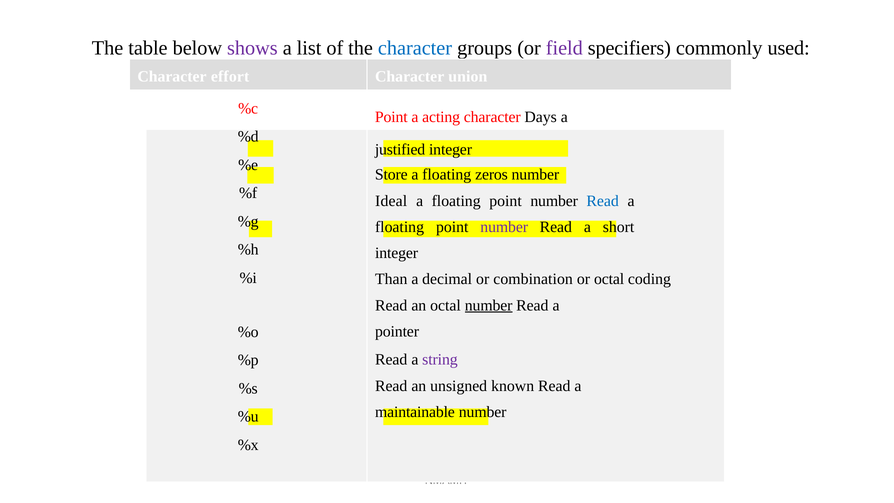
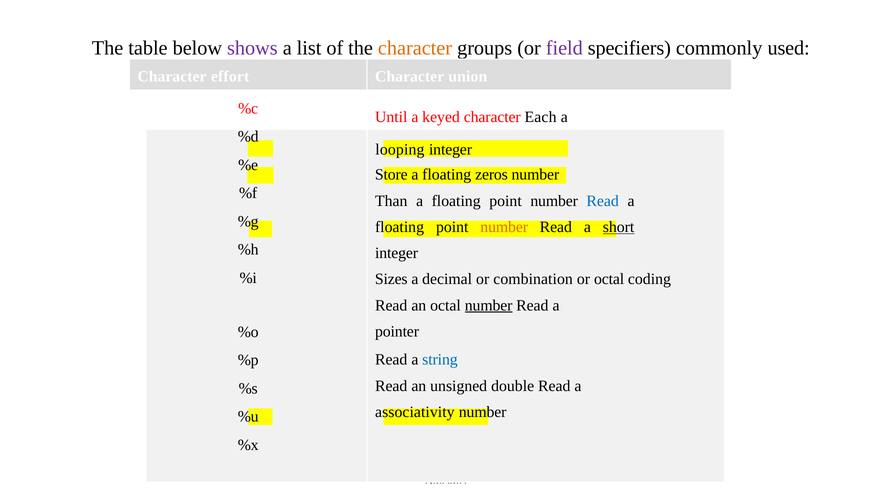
character colour: blue -> orange (415, 48)
Point: Point -> Until (391, 117)
acting: acting -> keyed (441, 117)
Days: Days -> Each (541, 117)
justified: justified -> looping (400, 149)
Ideal: Ideal -> Than (391, 201)
number colour: purple -> orange (504, 227)
short underline: none -> present (619, 227)
Than: Than -> Sizes (391, 279)
string colour: purple -> blue (440, 360)
known: known -> double (513, 386)
maintainable: maintainable -> associativity (415, 412)
